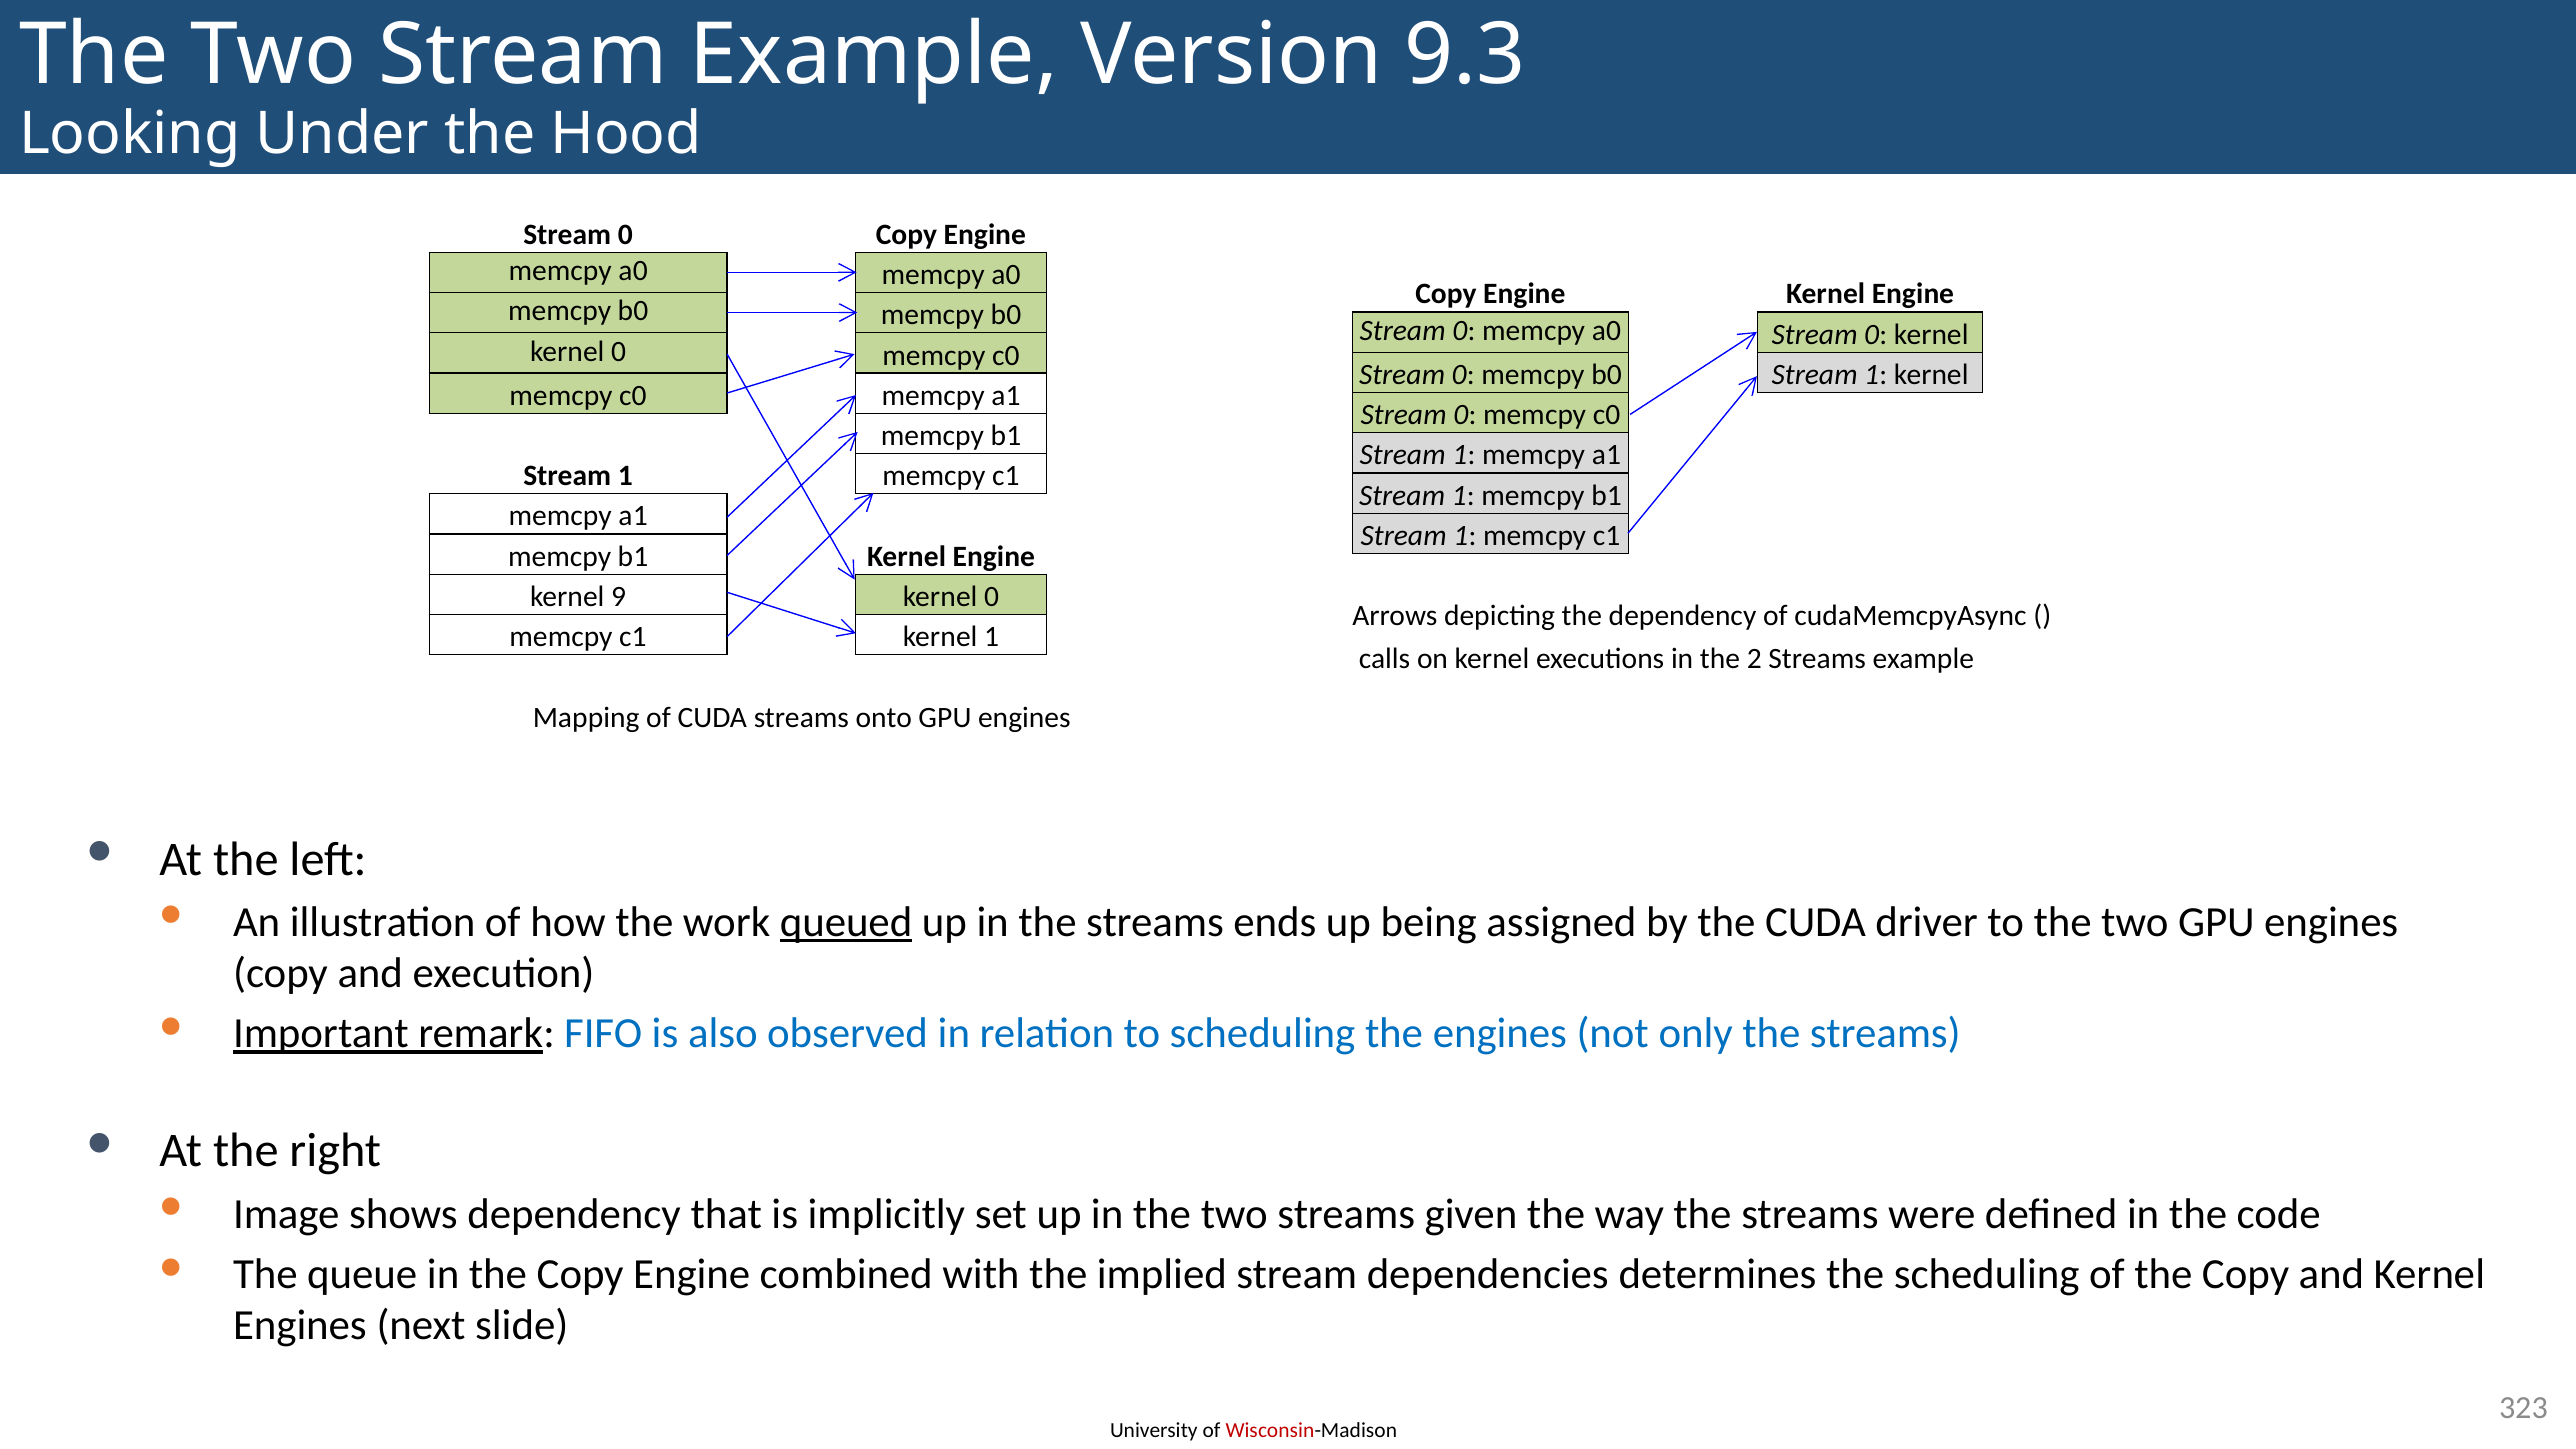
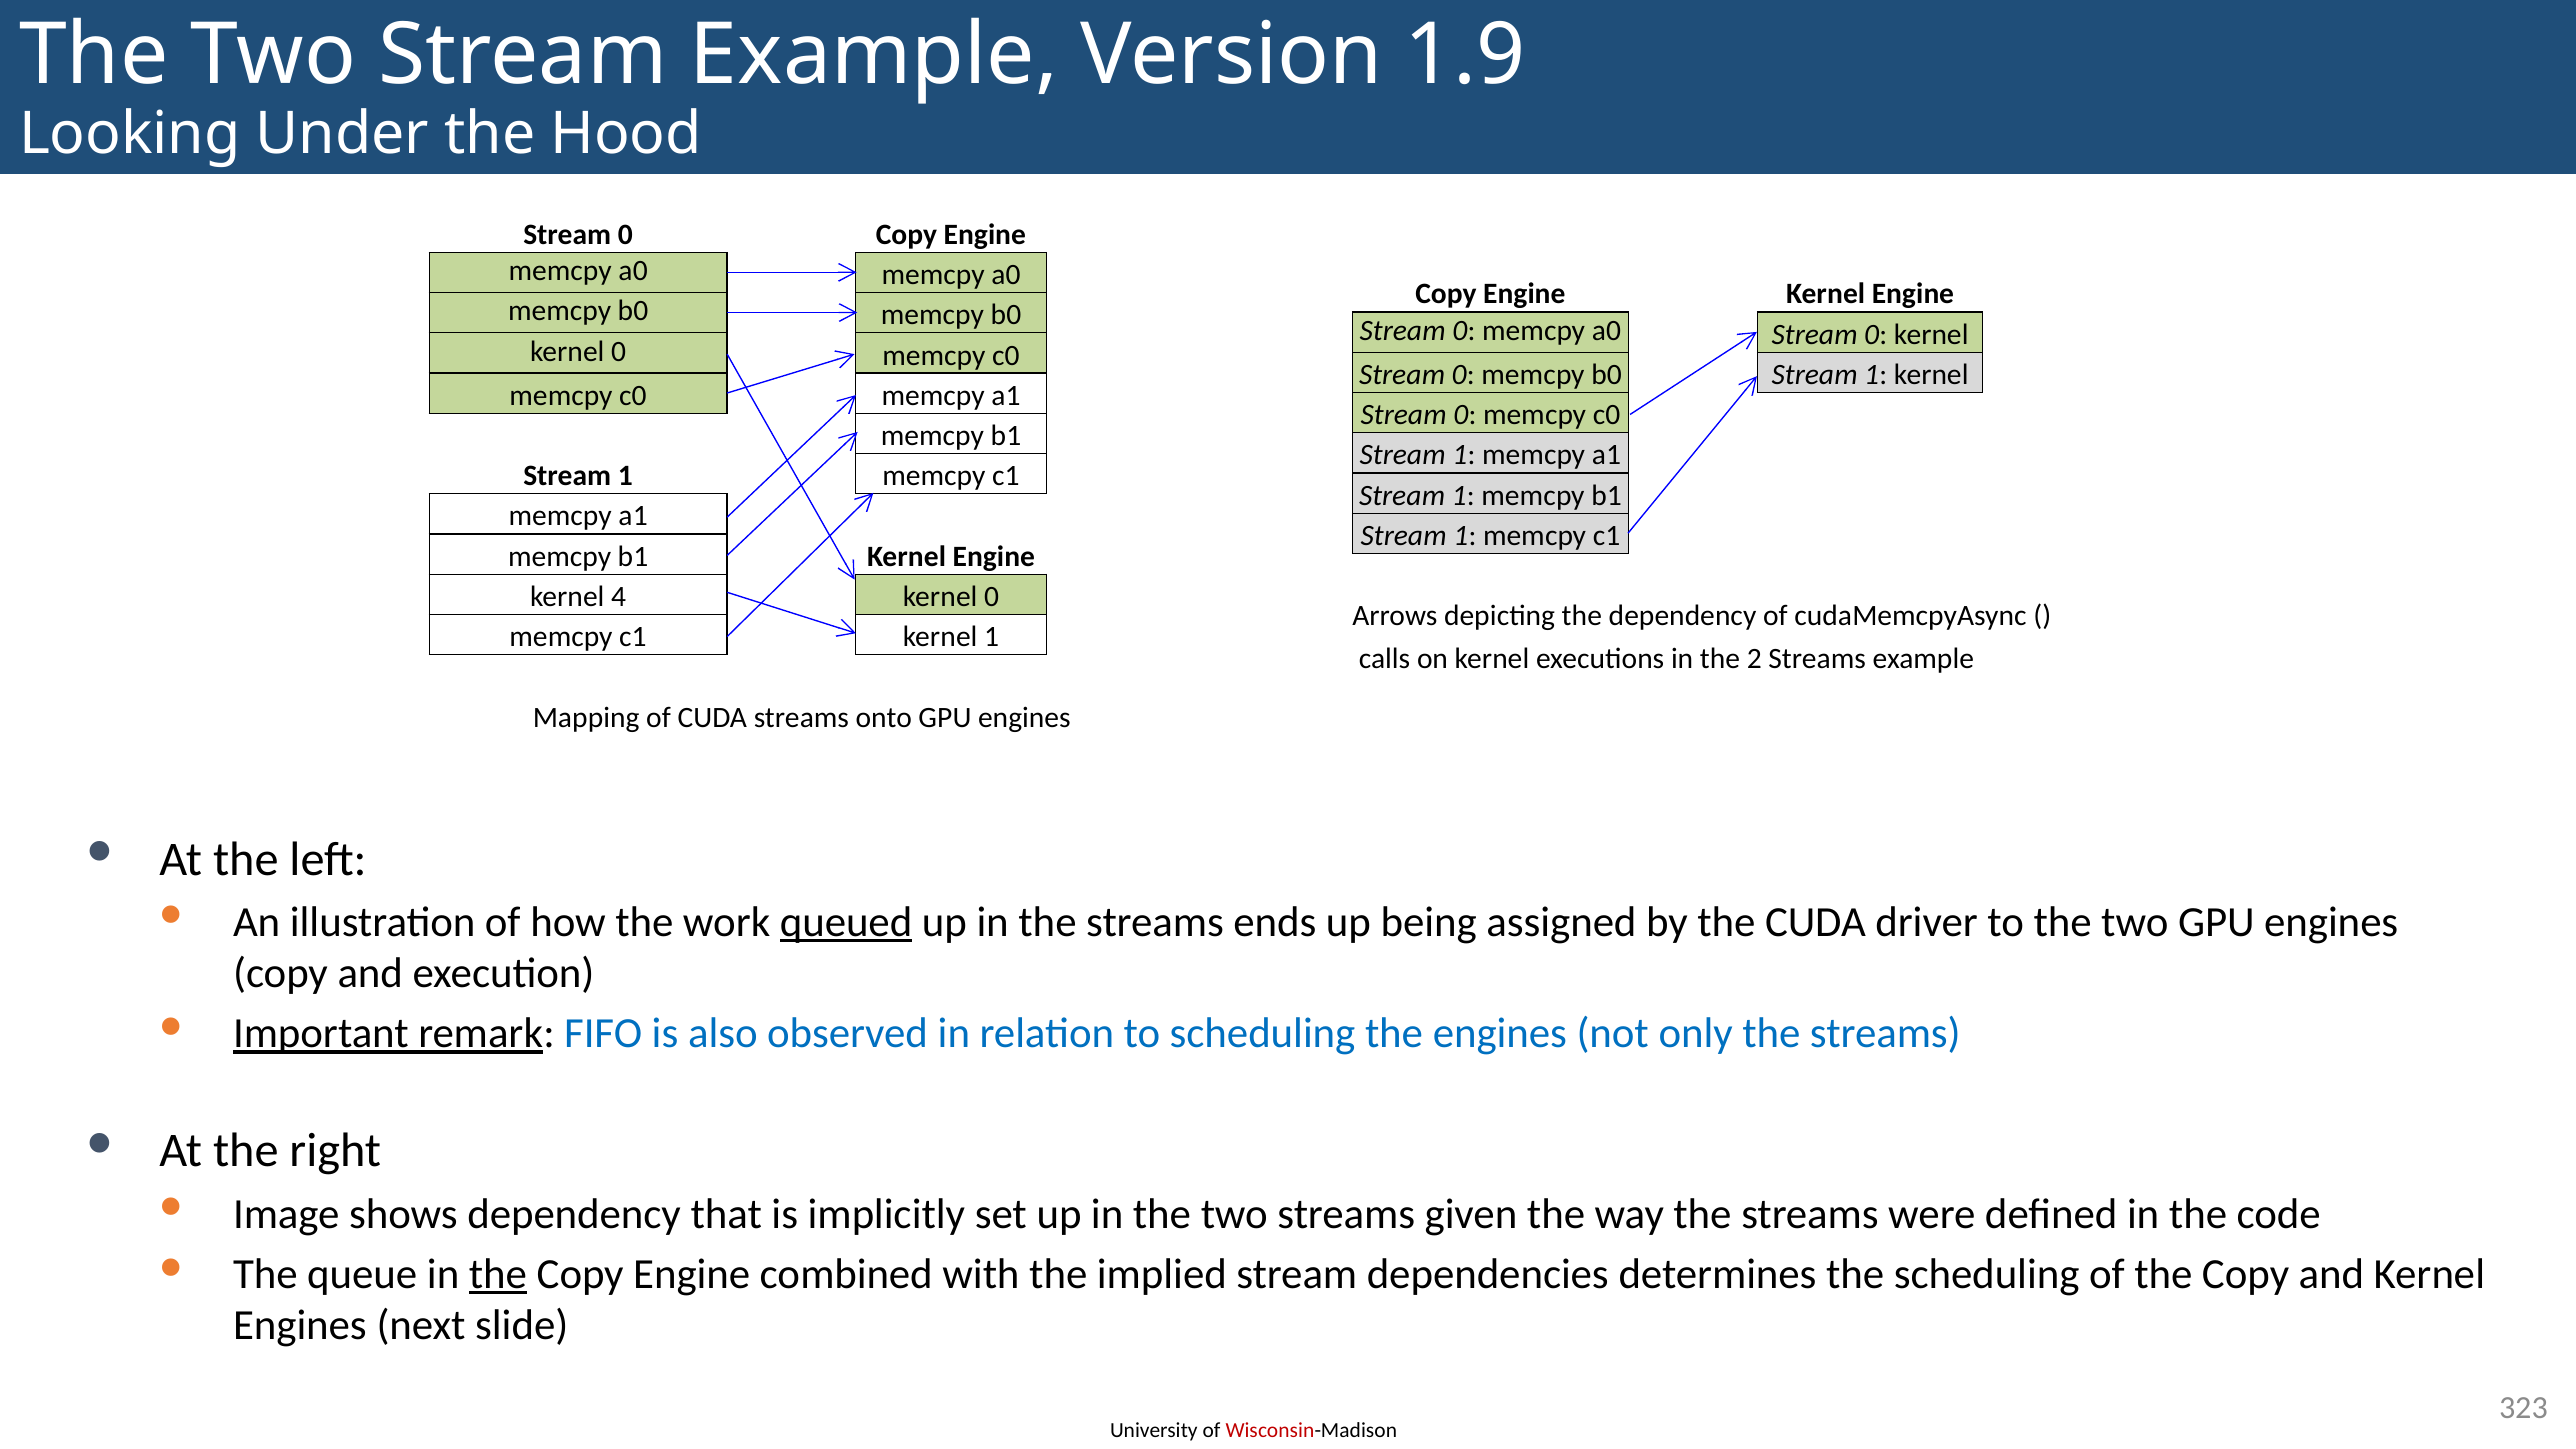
9.3: 9.3 -> 1.9 (1465, 55)
9: 9 -> 4 (619, 597)
the underline: none -> present (498, 1274)
